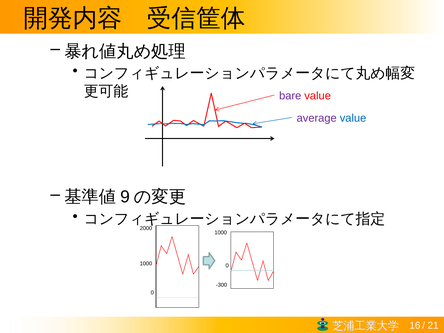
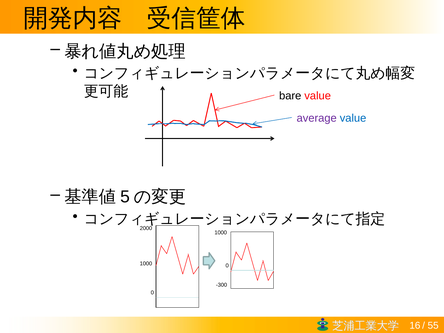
bare colour: purple -> black (290, 96)
9: 9 -> 5 (125, 197)
21: 21 -> 55 (433, 326)
